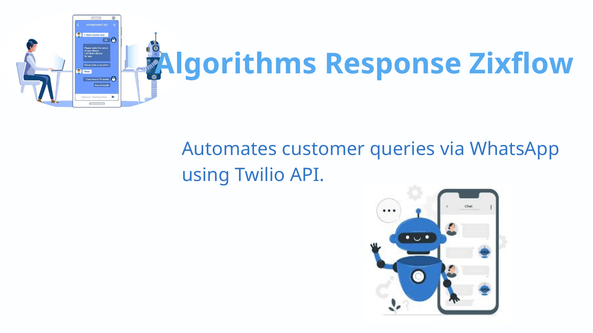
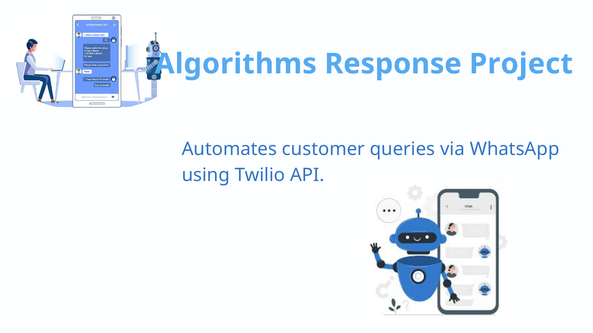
Zixflow: Zixflow -> Project (521, 64)
